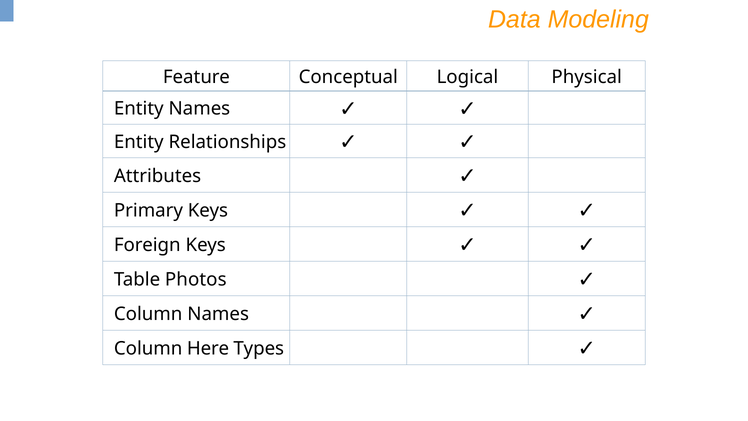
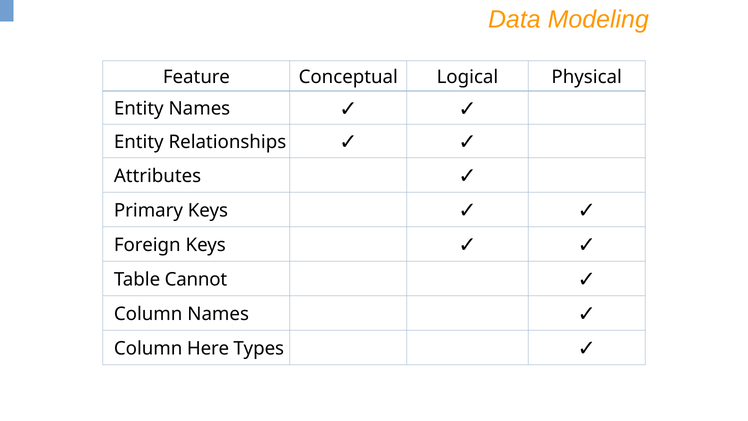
Photos: Photos -> Cannot (196, 279)
